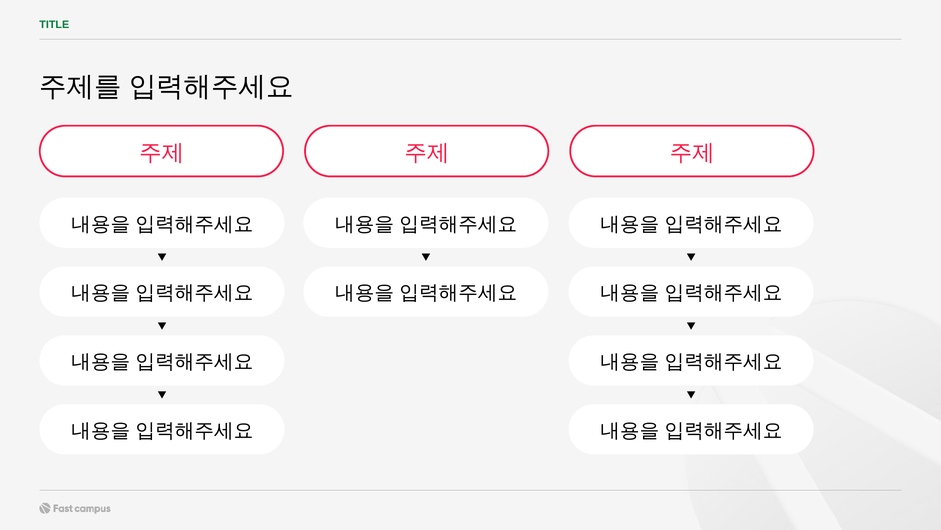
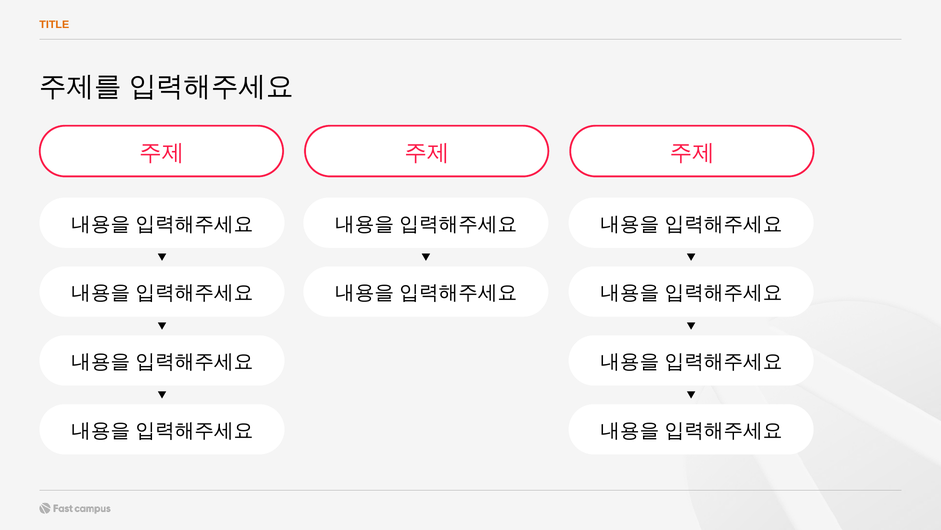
TITLE colour: green -> orange (54, 25)
